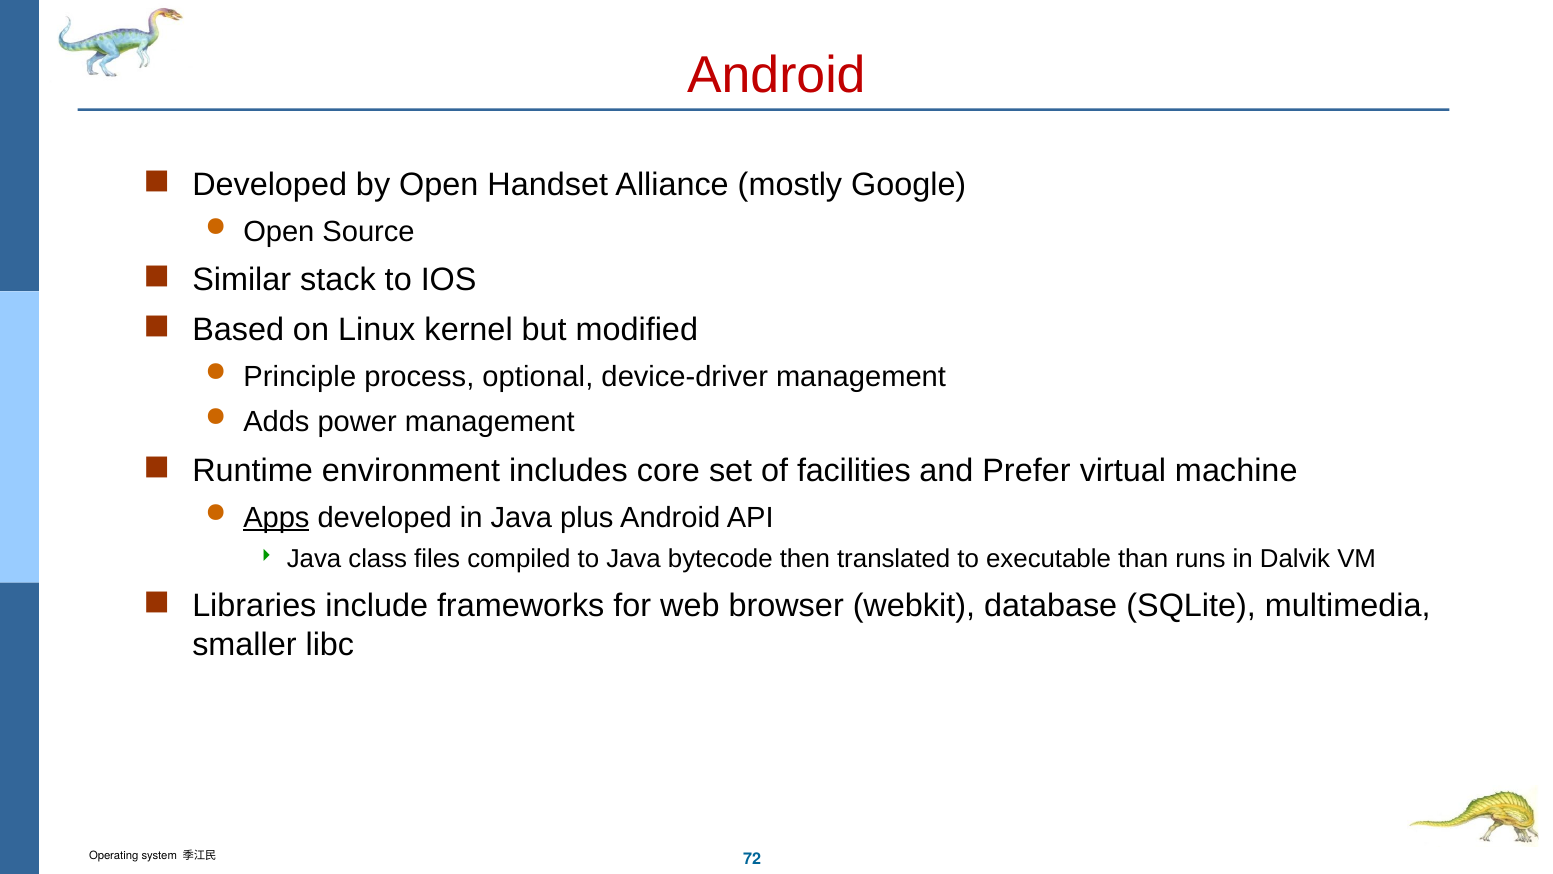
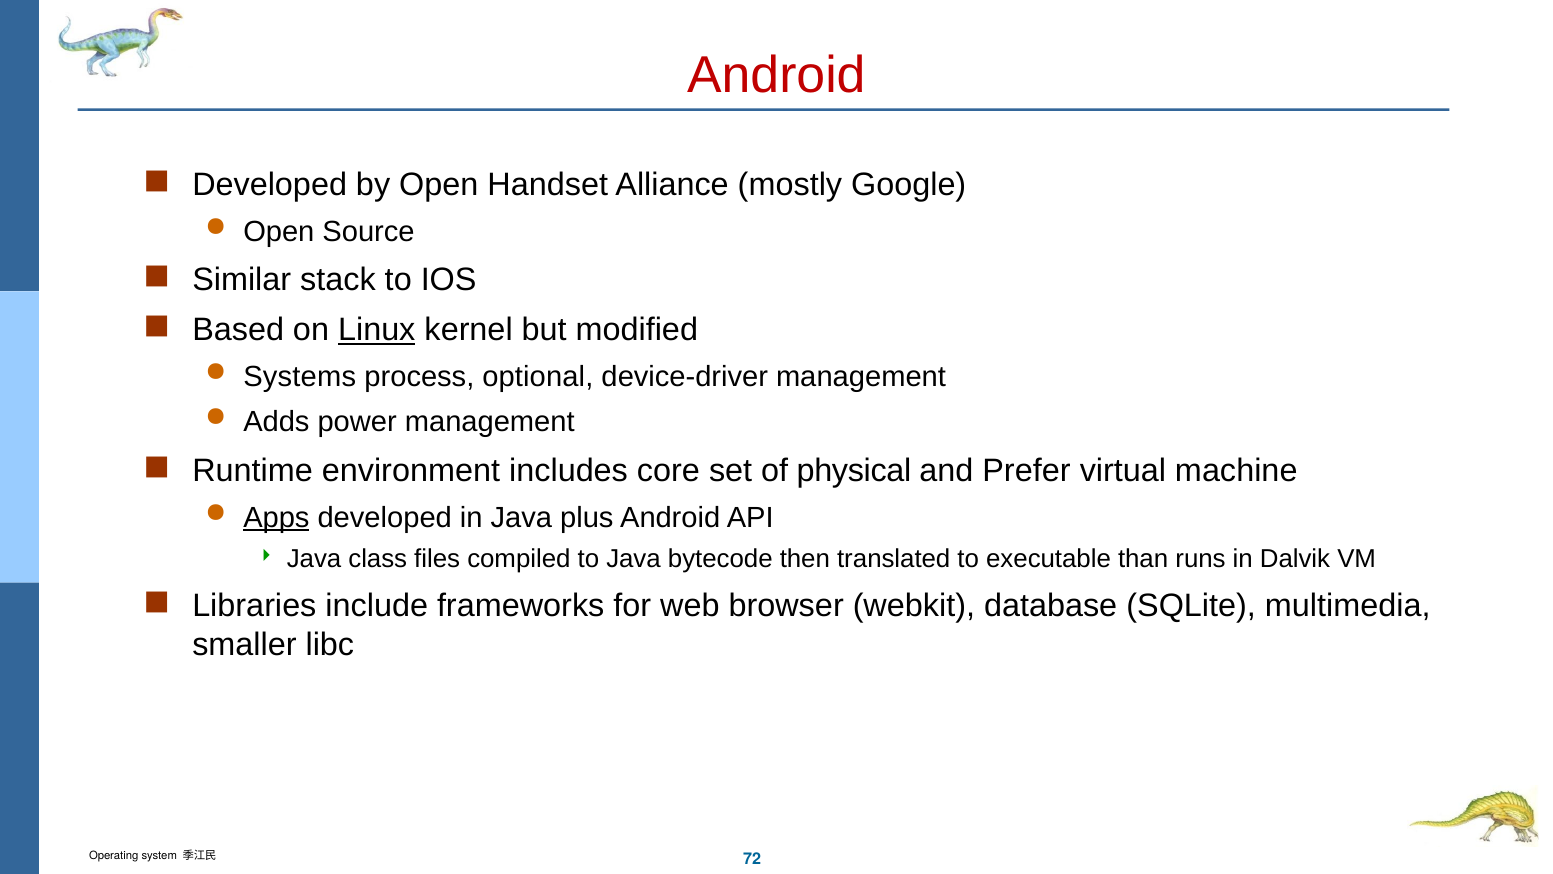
Linux underline: none -> present (377, 330)
Principle: Principle -> Systems (300, 377)
facilities: facilities -> physical (854, 470)
